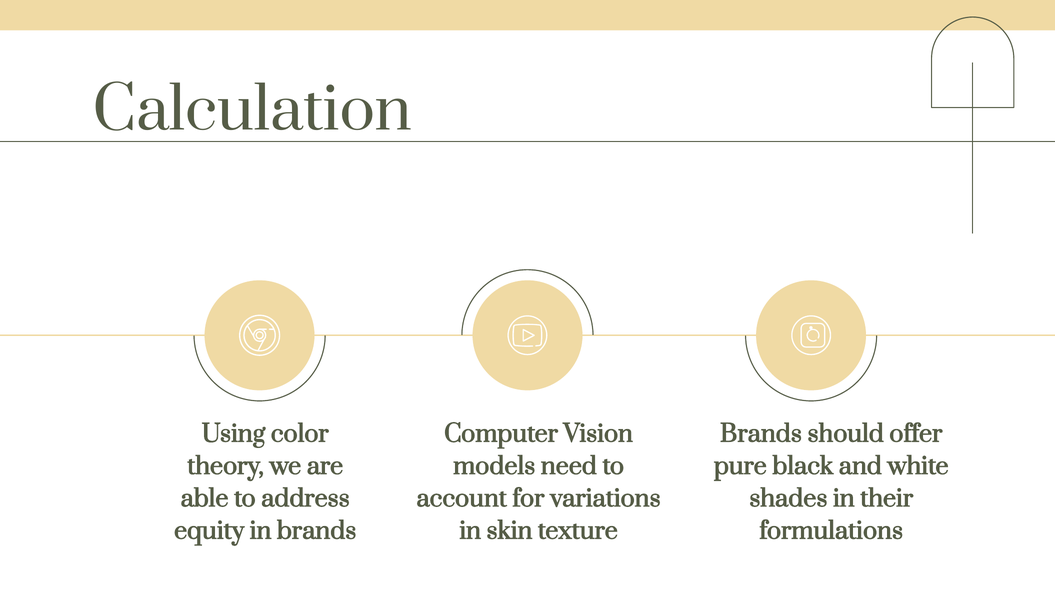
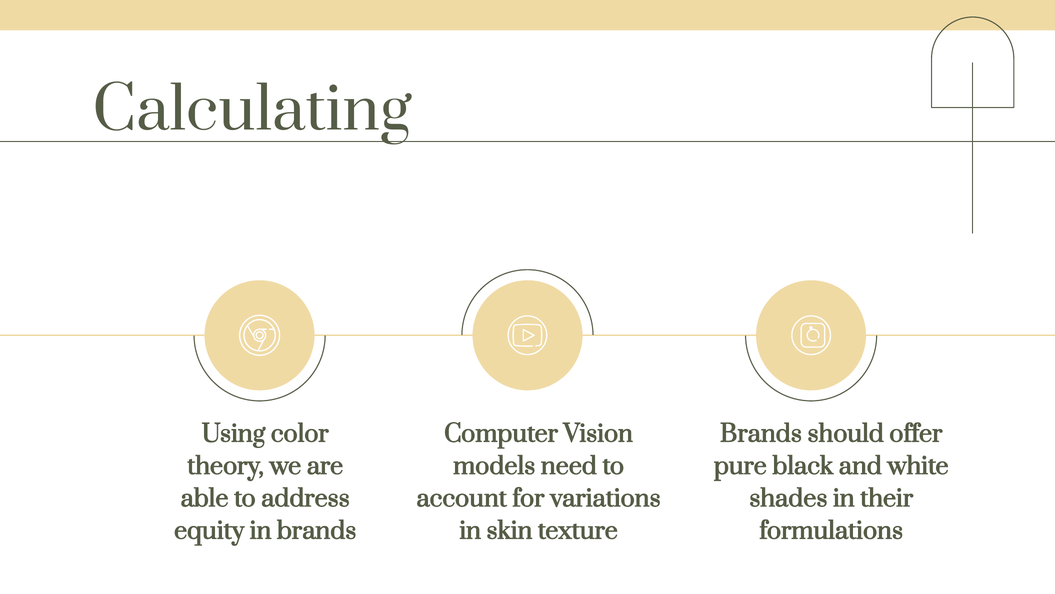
Calculation: Calculation -> Calculating (252, 110)
